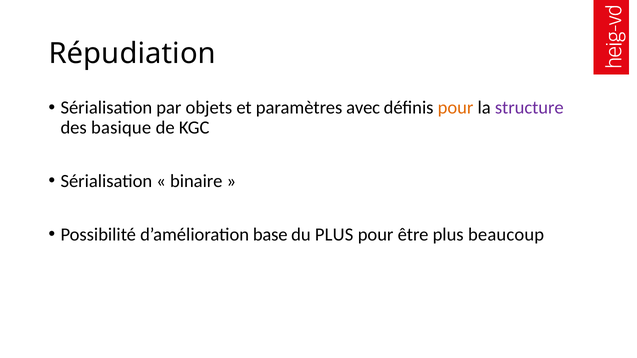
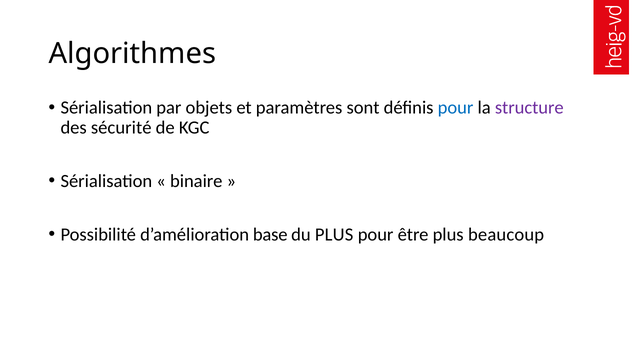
Répudiation: Répudiation -> Algorithmes (132, 54)
avec: avec -> sont (363, 108)
pour colour: orange -> blue (456, 108)
basique: basique -> sécurité (121, 128)
